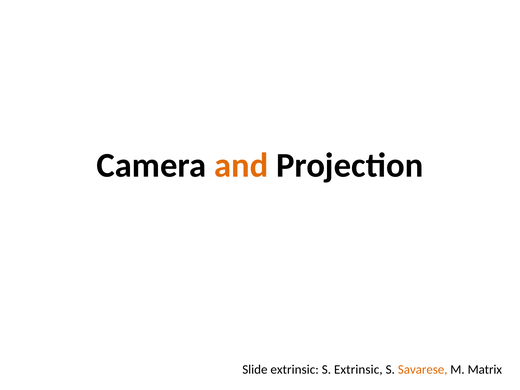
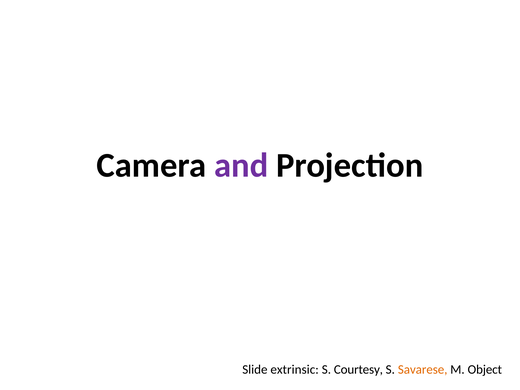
and colour: orange -> purple (241, 165)
S Extrinsic: Extrinsic -> Courtesy (358, 370)
Matrix: Matrix -> Object (485, 370)
